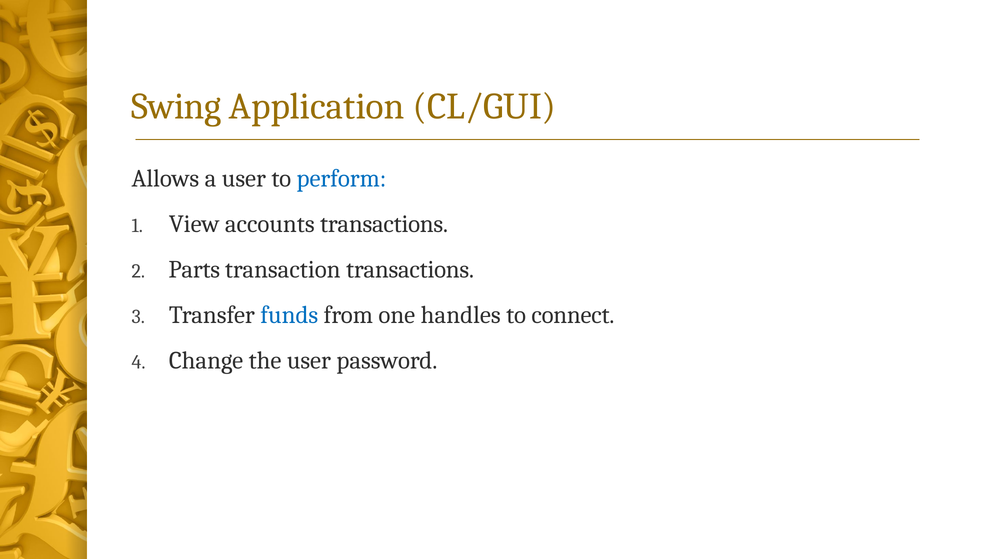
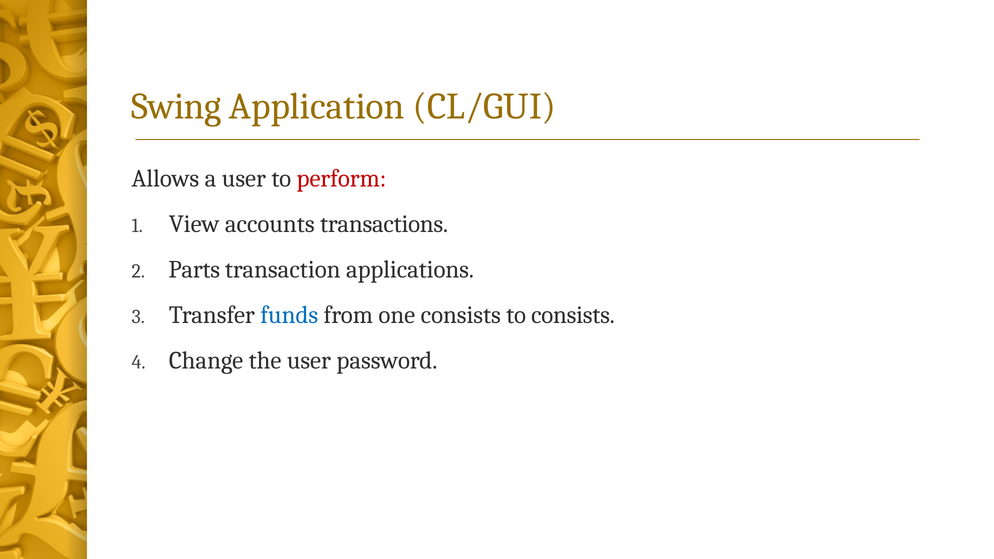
perform colour: blue -> red (341, 179)
transaction transactions: transactions -> applications (410, 270)
one handles: handles -> consists (461, 315)
to connect: connect -> consists (573, 315)
